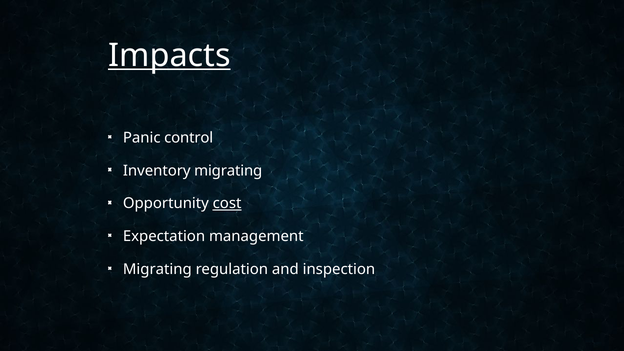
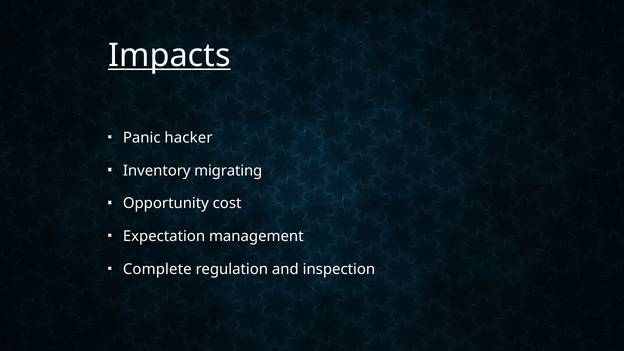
control: control -> hacker (189, 138)
cost underline: present -> none (227, 204)
Migrating: Migrating -> Complete (157, 269)
